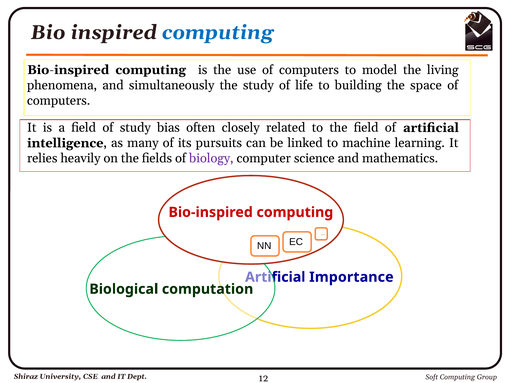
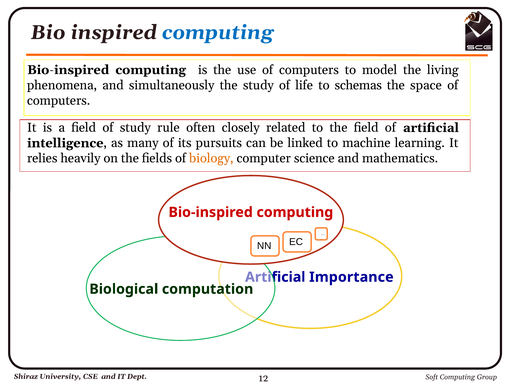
building: building -> schemas (358, 85)
bias: bias -> rule (168, 128)
biology colour: purple -> orange (211, 158)
